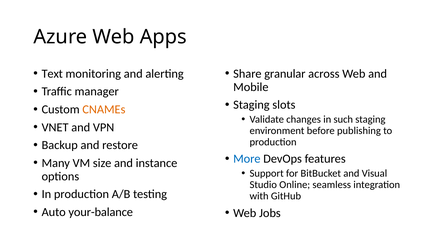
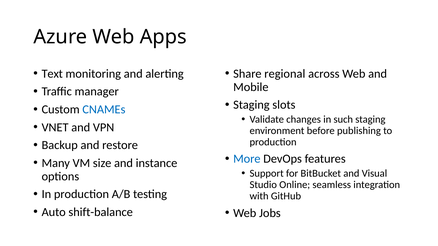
granular: granular -> regional (285, 74)
CNAMEs colour: orange -> blue (104, 110)
your-balance: your-balance -> shift-balance (101, 212)
